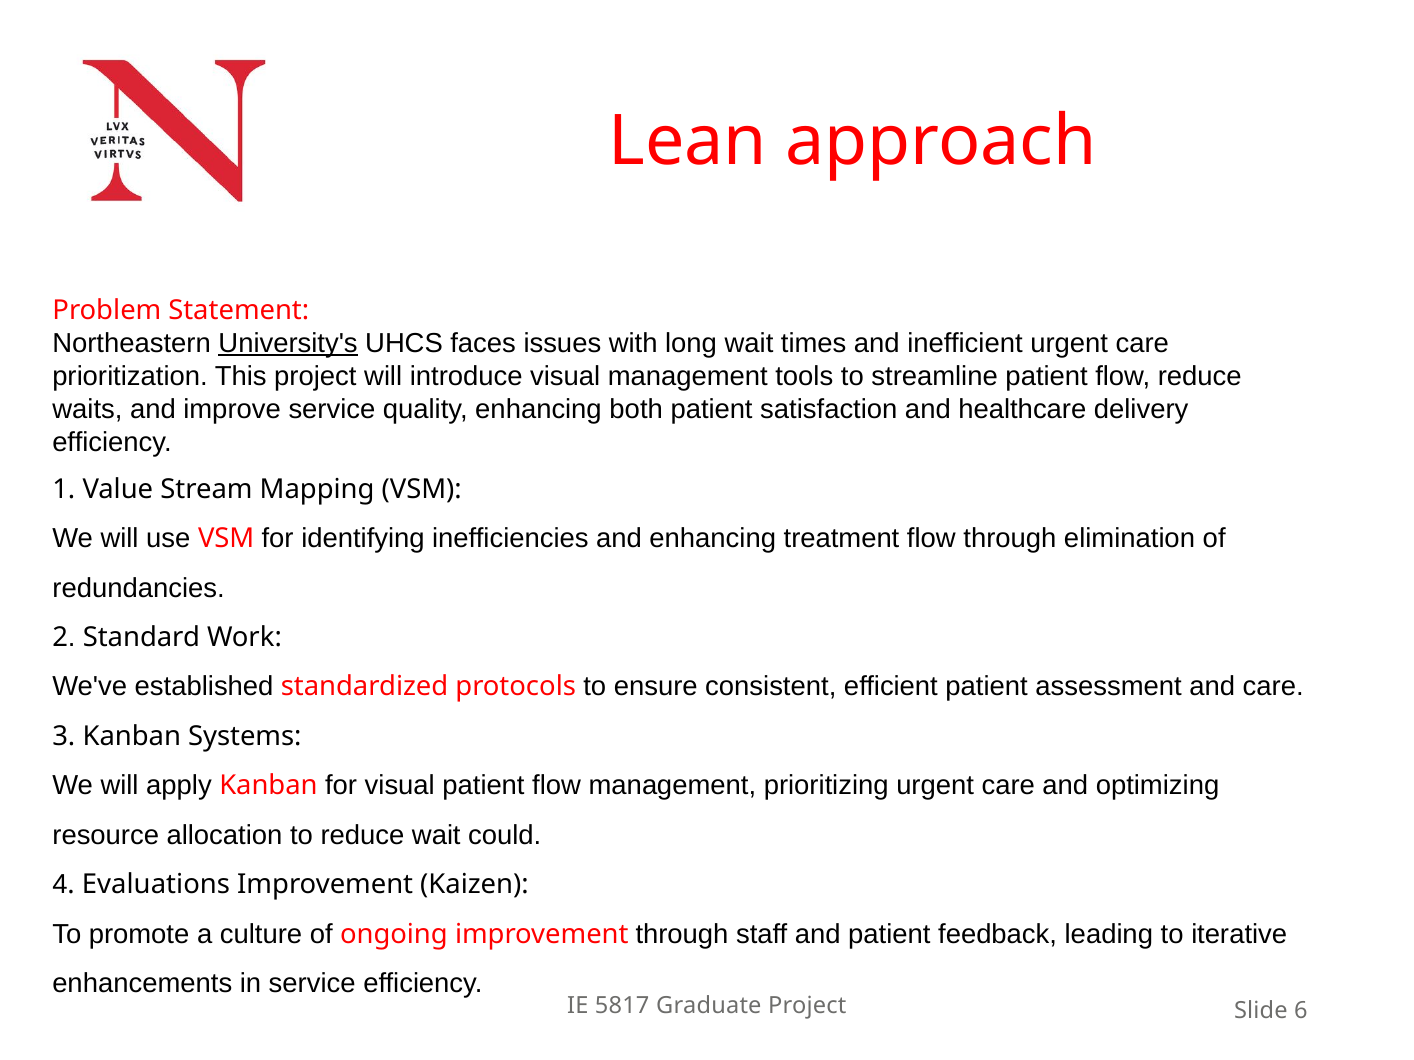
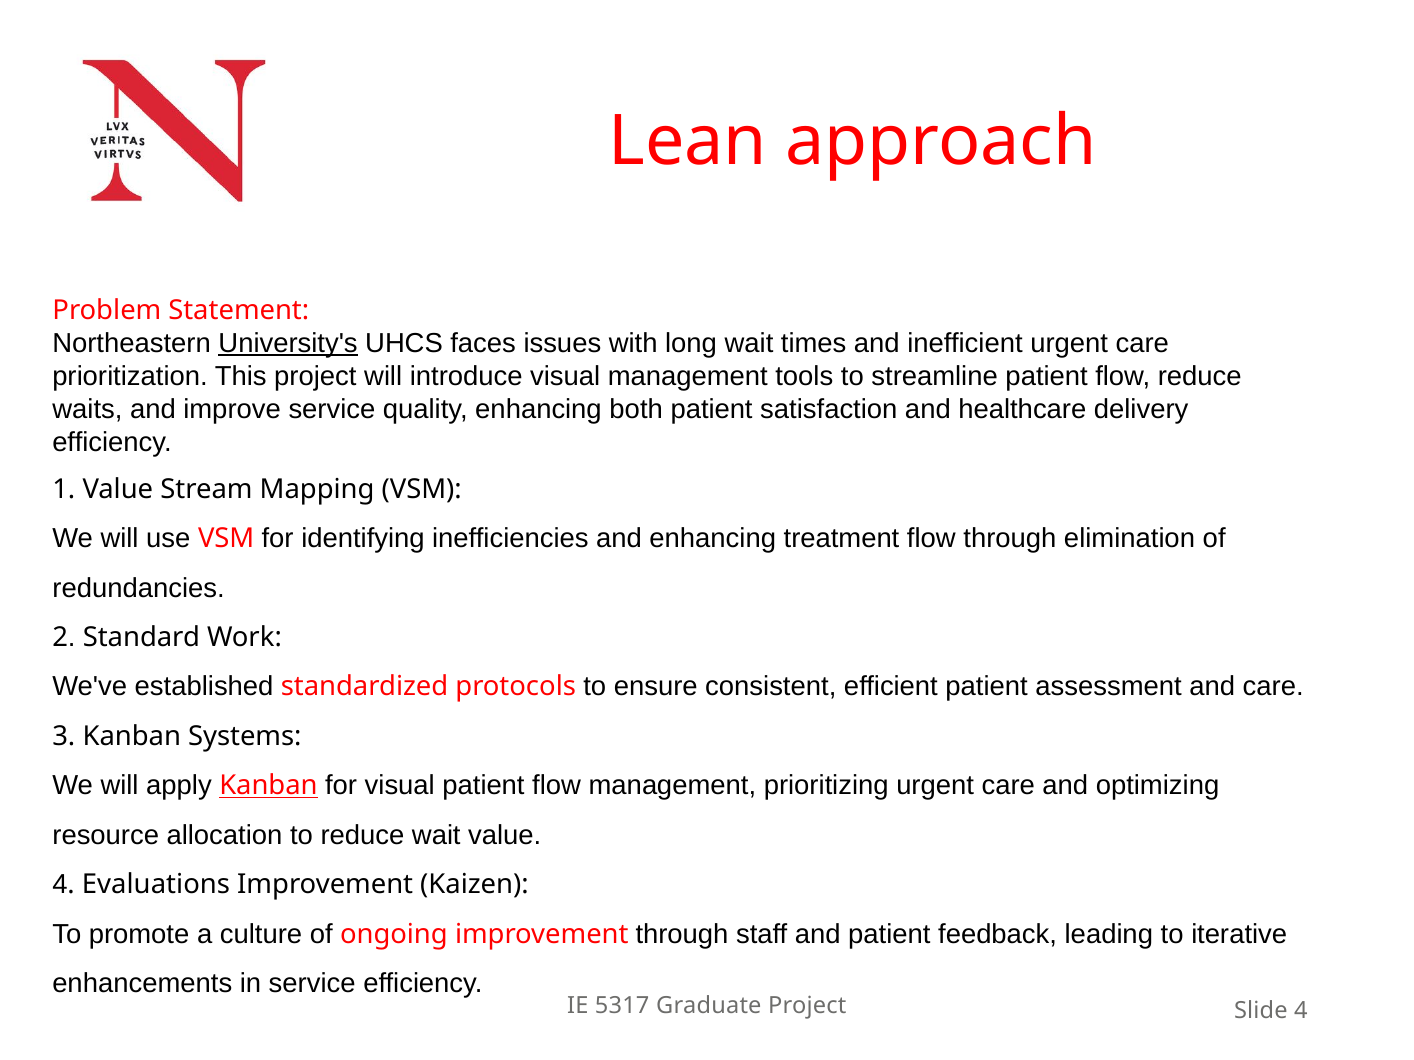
Kanban underline: none -> present (268, 786)
wait could: could -> value (505, 836)
5817: 5817 -> 5317 (622, 1006)
Slide 6: 6 -> 4 (1301, 1011)
